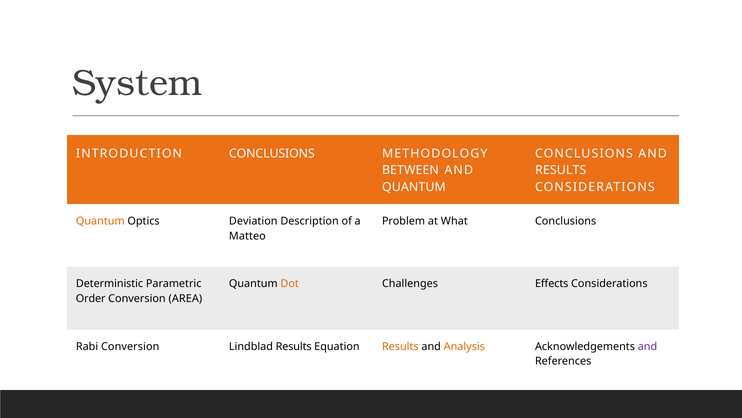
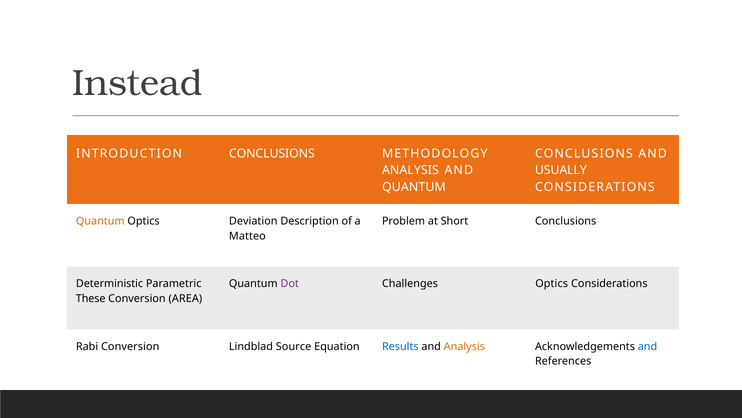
System: System -> Instead (137, 83)
BETWEEN: BETWEEN -> ANALYSIS (410, 170)
RESULTS: RESULTS -> USUALLY (561, 170)
What: What -> Short (454, 221)
Dot colour: orange -> purple (290, 283)
Challenges Effects: Effects -> Optics (552, 283)
Order: Order -> These (91, 298)
Lindblad Results: Results -> Source (294, 346)
Results colour: orange -> blue (400, 346)
and colour: purple -> blue (647, 346)
